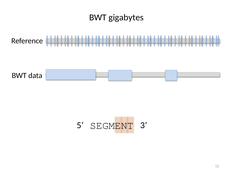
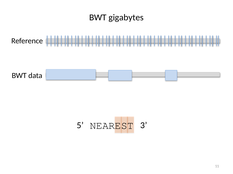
SEGMENT: SEGMENT -> NEAREST (112, 126)
